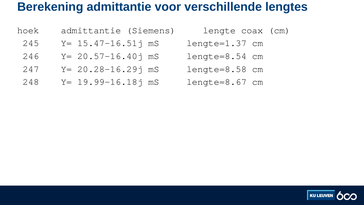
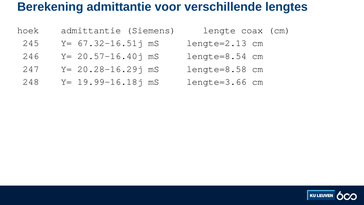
15.47-16.51j: 15.47-16.51j -> 67.32-16.51j (110, 43)
lengte=1.37: lengte=1.37 -> lengte=2.13 (217, 43)
lengte=8.67: lengte=8.67 -> lengte=3.66 (217, 82)
